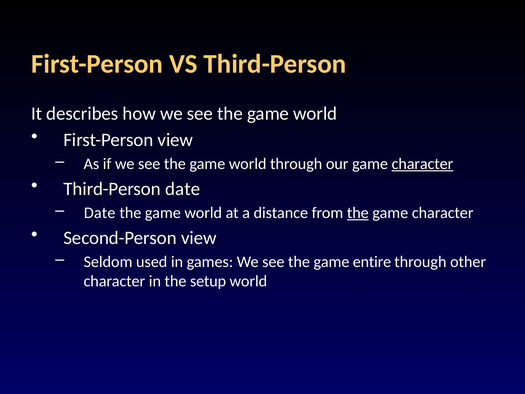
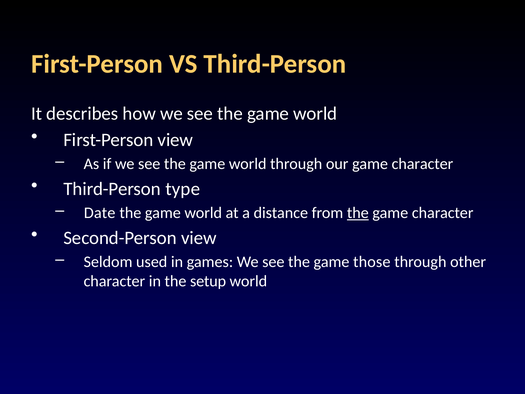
character underline: present -> none (422, 164)
Third-Person date: date -> type (183, 189)
entire: entire -> those (372, 262)
